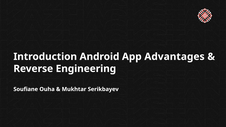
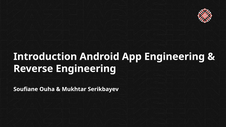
App Advantages: Advantages -> Engineering (175, 57)
